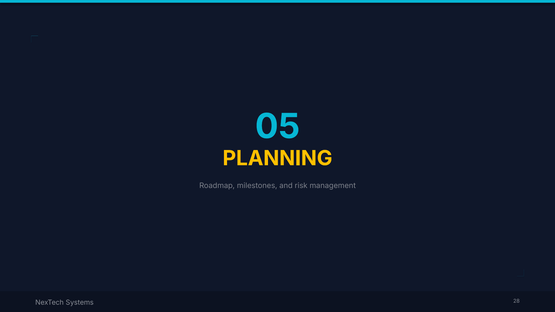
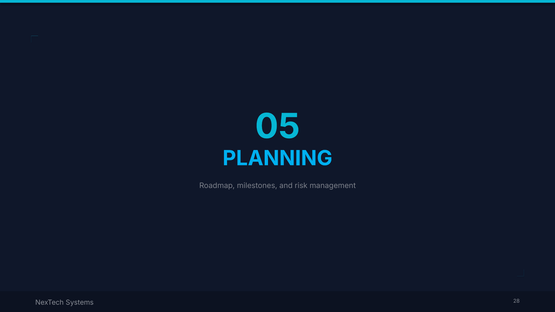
PLANNING colour: yellow -> light blue (278, 158)
